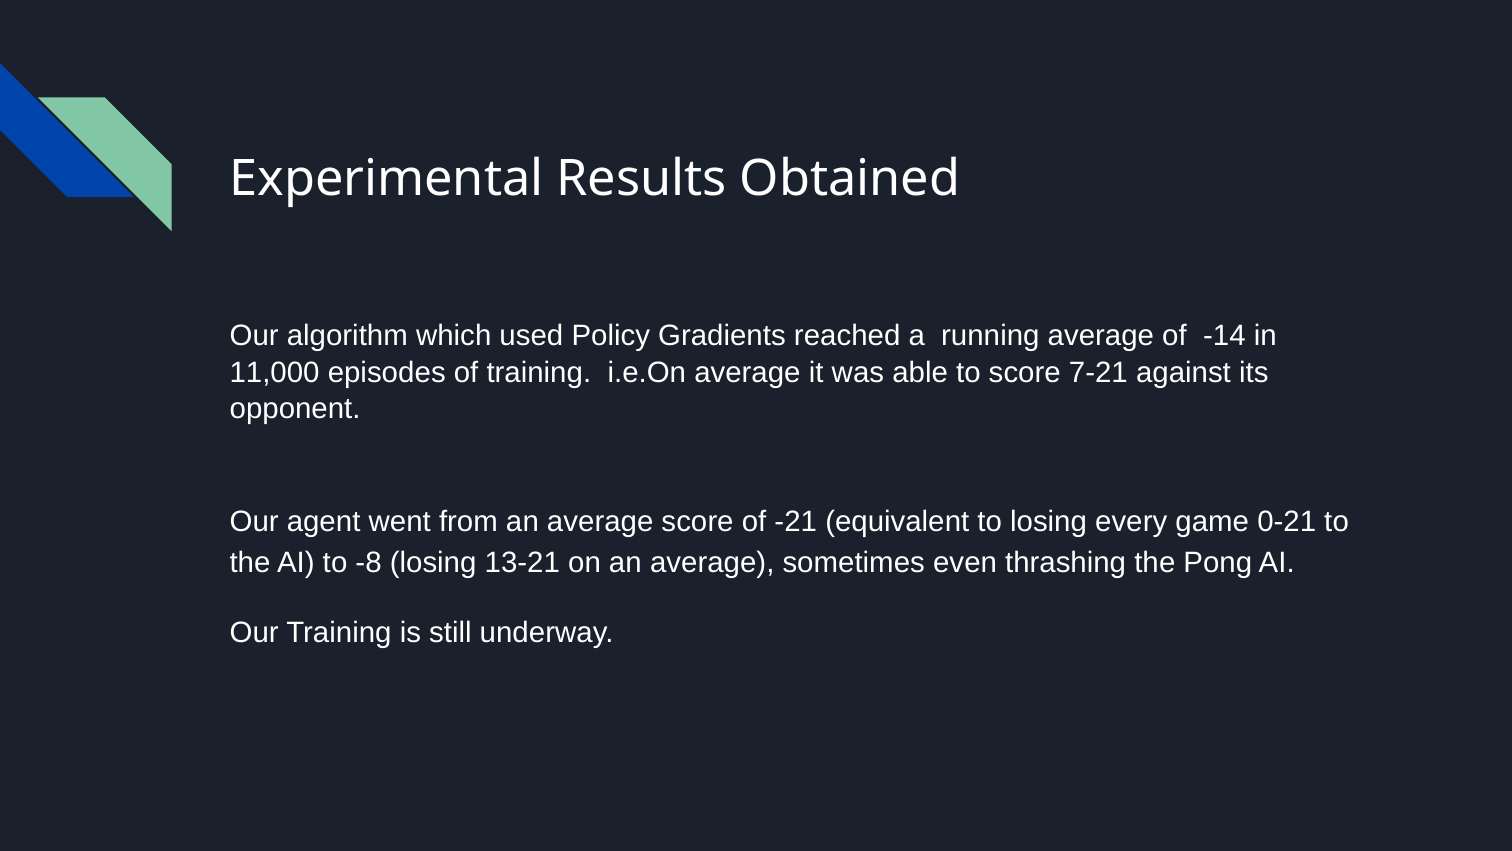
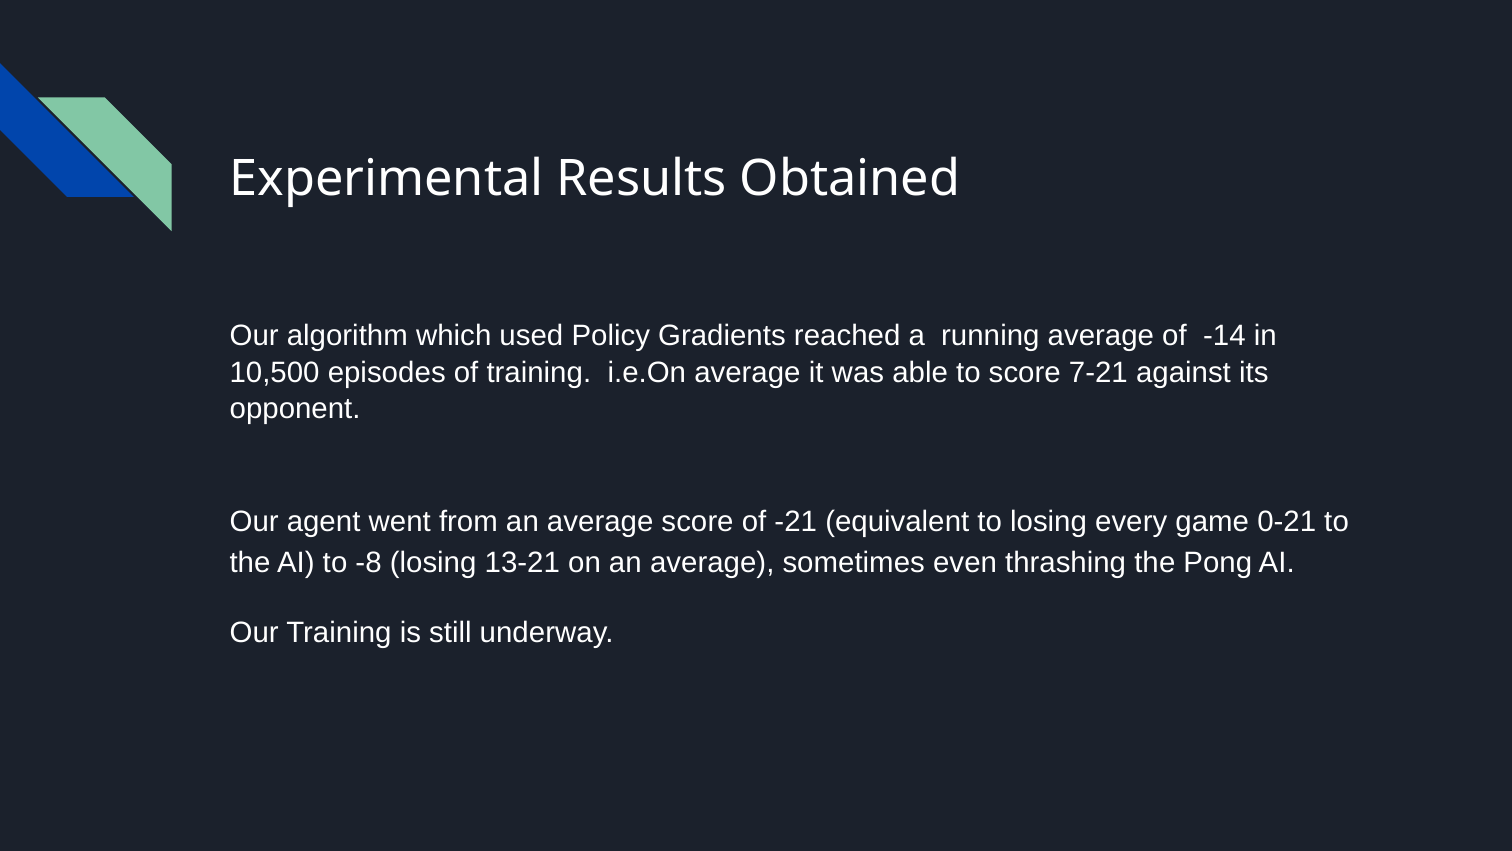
11,000: 11,000 -> 10,500 (275, 372)
